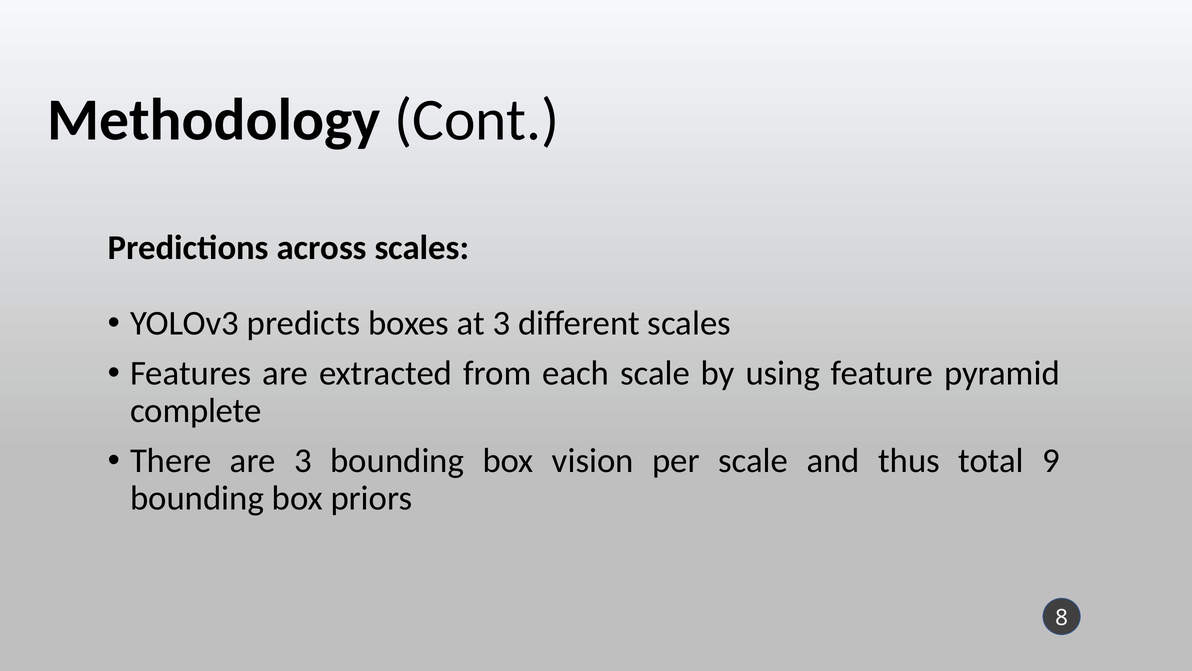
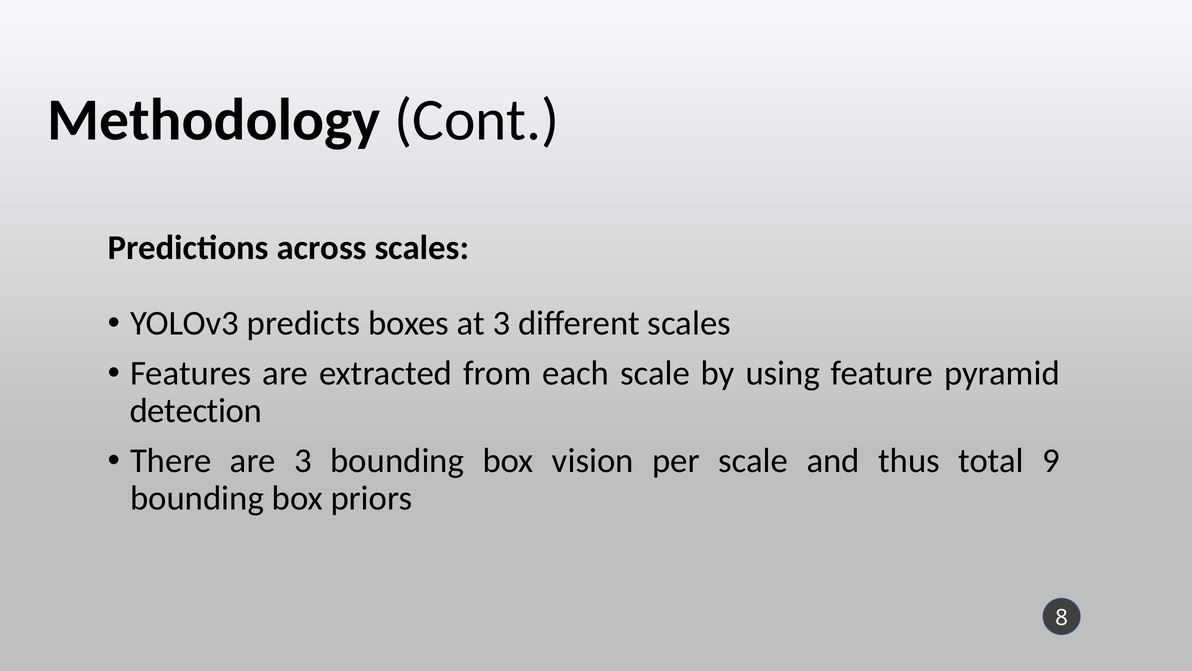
complete: complete -> detection (196, 411)
